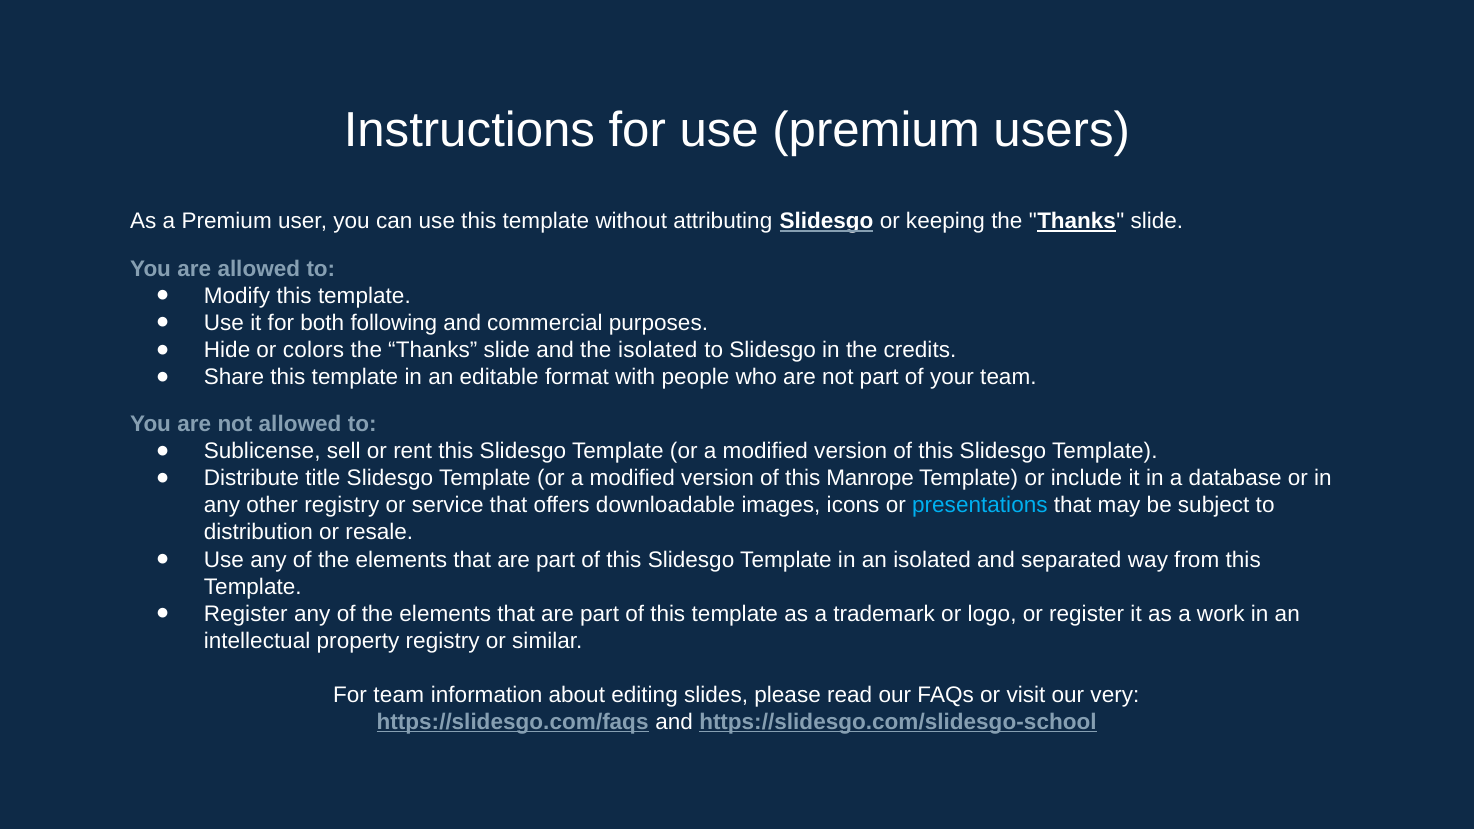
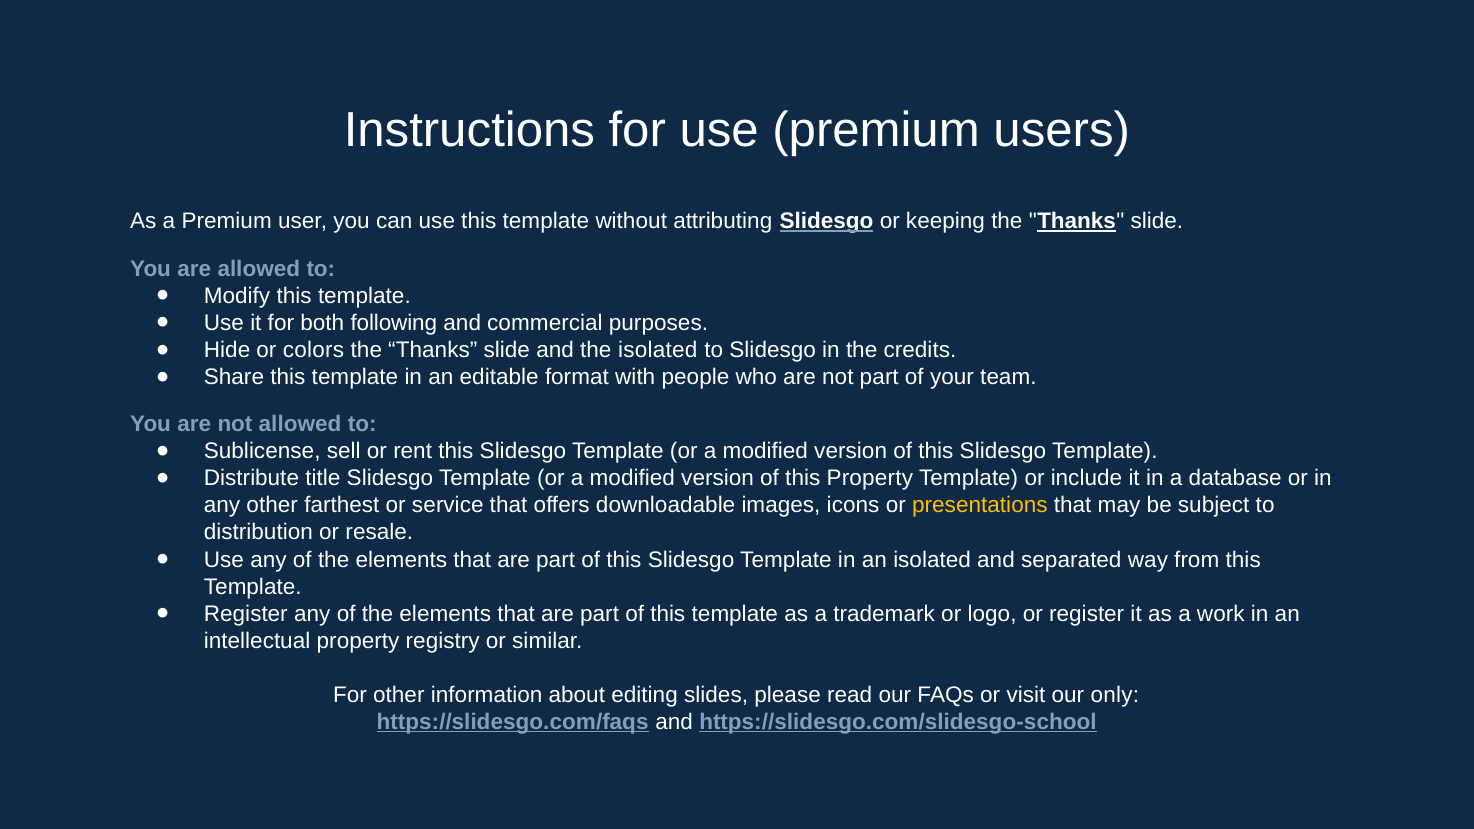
this Manrope: Manrope -> Property (870, 479)
other registry: registry -> farthest (342, 506)
presentations colour: light blue -> yellow (980, 506)
For team: team -> other (399, 695)
very: very -> only (1115, 695)
